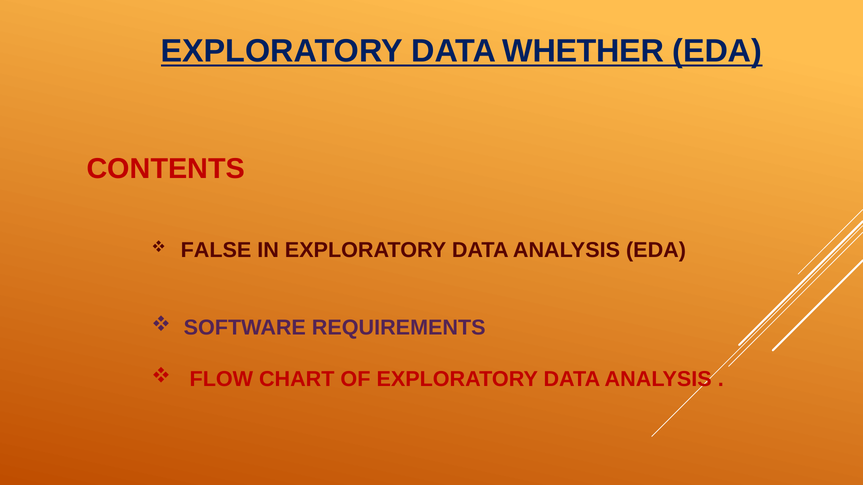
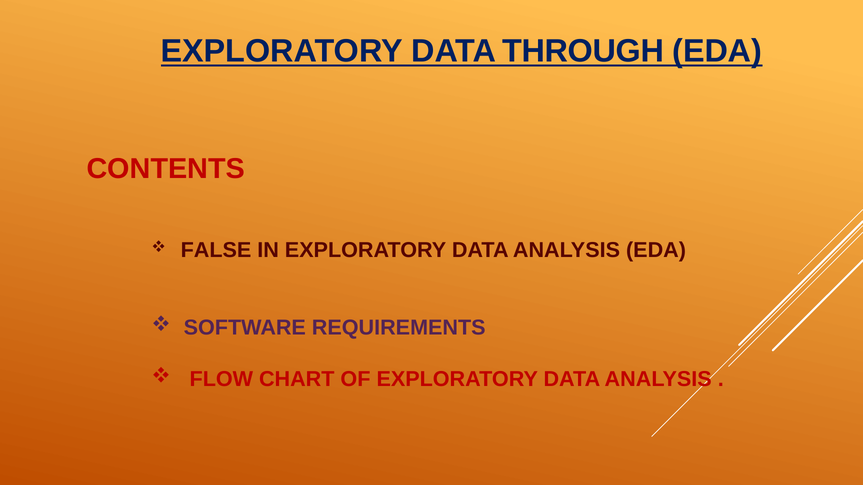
WHETHER: WHETHER -> THROUGH (583, 51)
